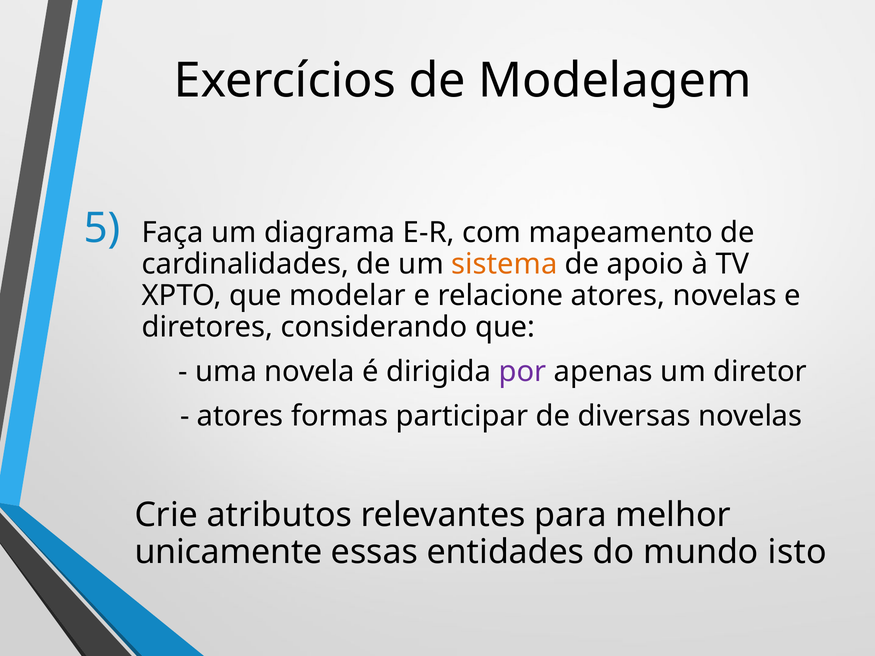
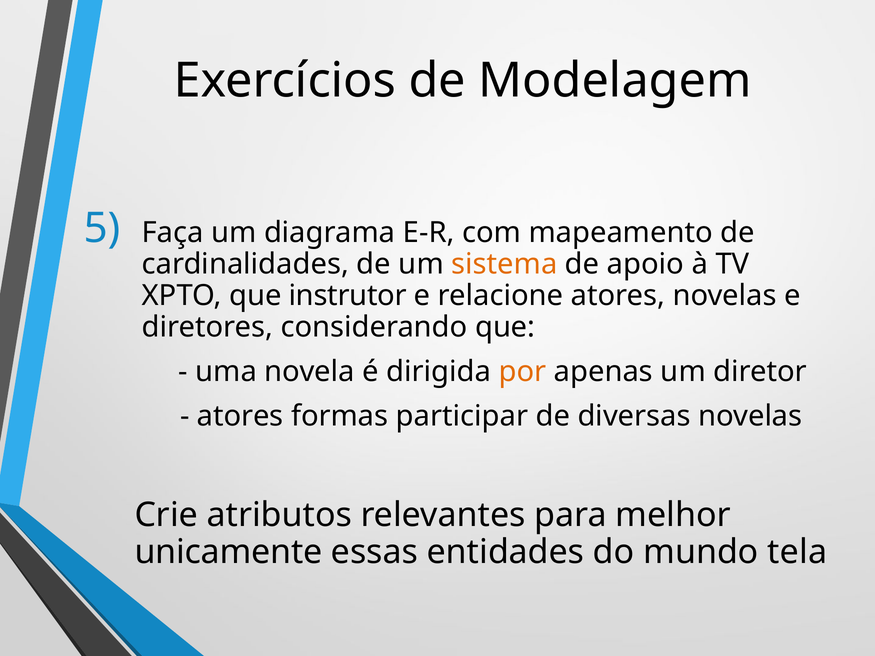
modelar: modelar -> instrutor (348, 296)
por colour: purple -> orange (522, 372)
isto: isto -> tela (797, 552)
